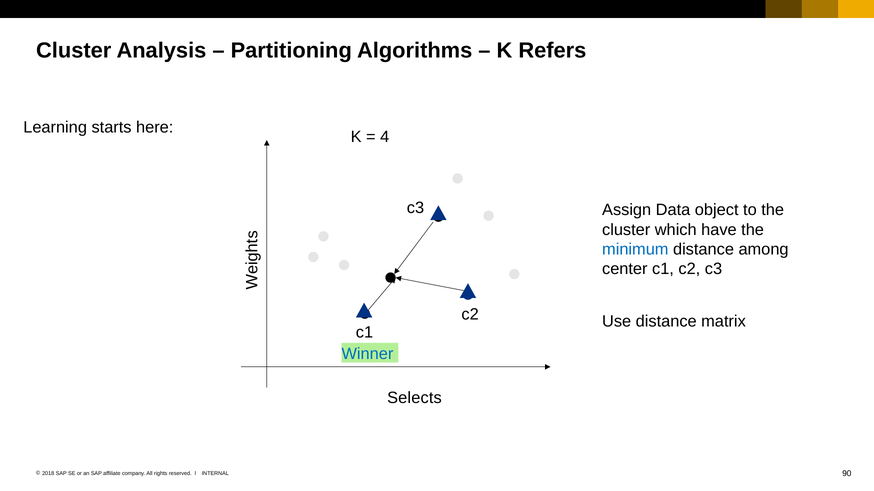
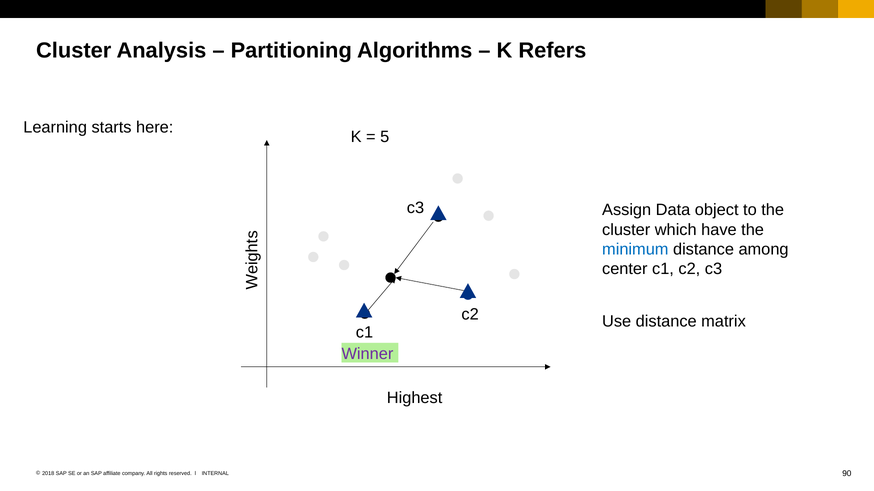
4: 4 -> 5 (385, 137)
Winner colour: blue -> purple (367, 354)
Selects: Selects -> Highest (415, 398)
